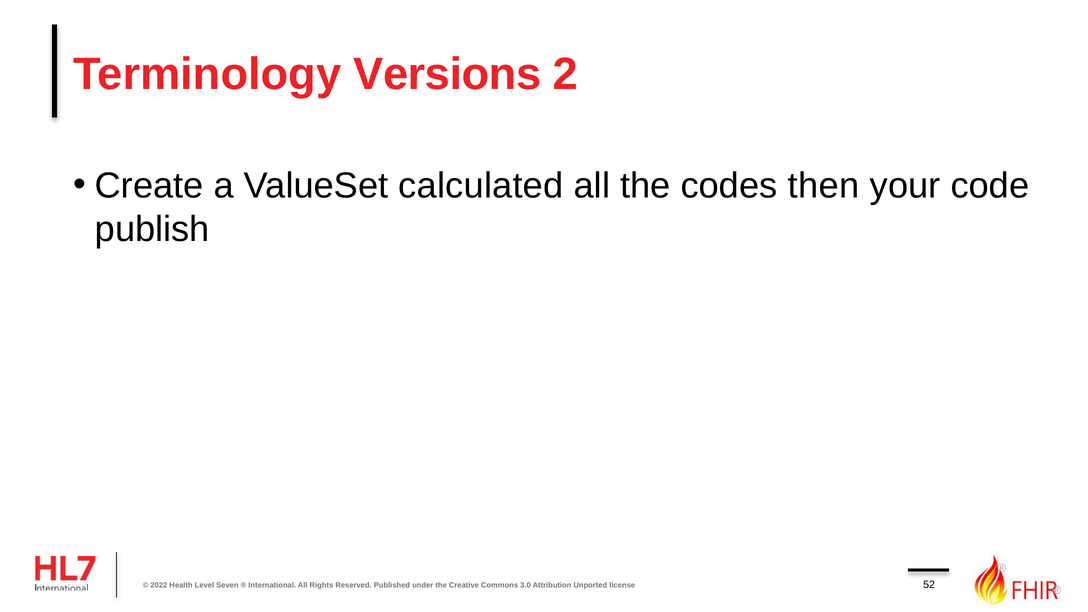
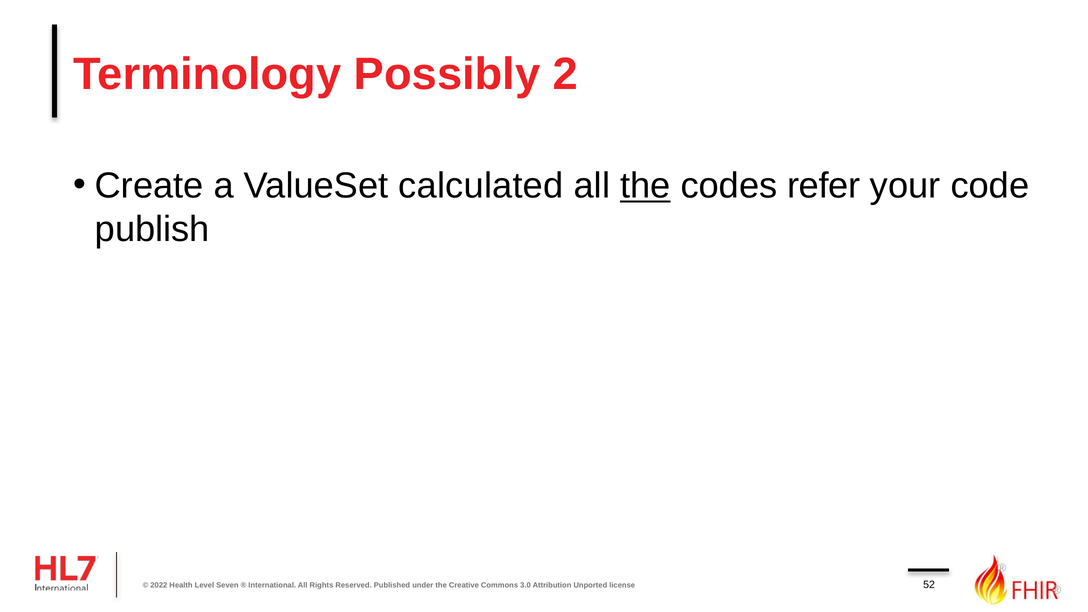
Versions: Versions -> Possibly (447, 74)
the underline: none -> present (645, 186)
then: then -> refer (824, 186)
